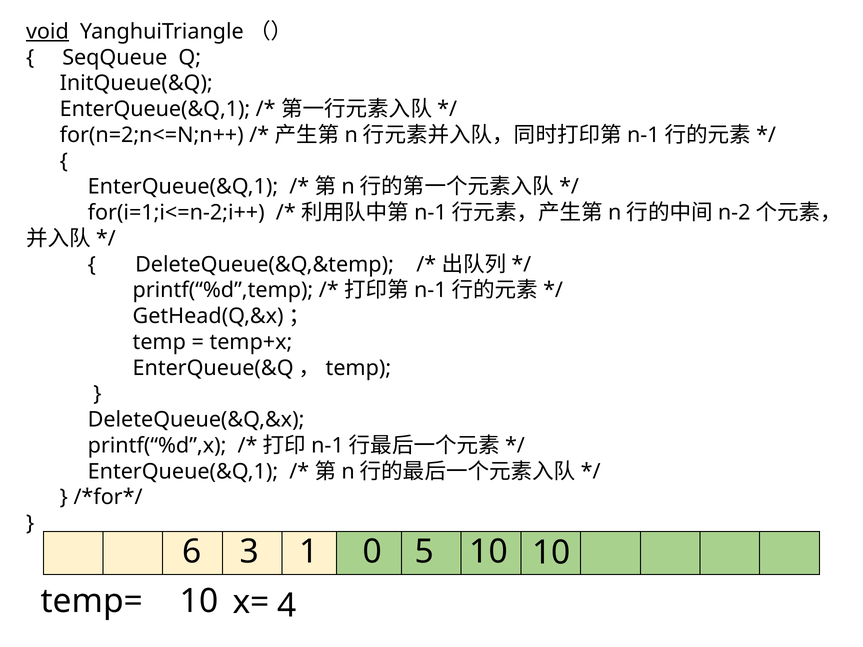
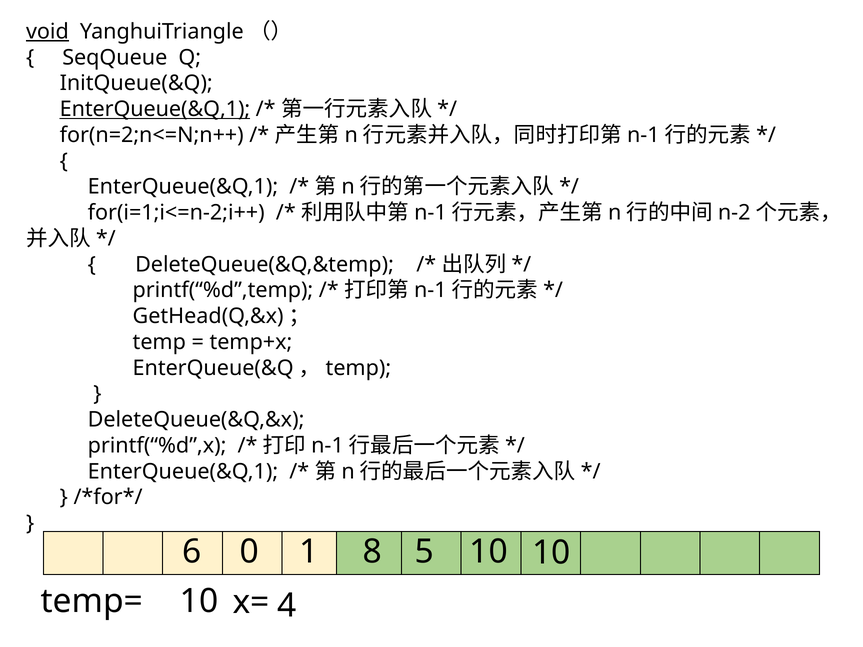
EnterQueue(&Q,1 underline: none -> present (155, 109)
3: 3 -> 0 (249, 552)
0: 0 -> 8 (372, 552)
